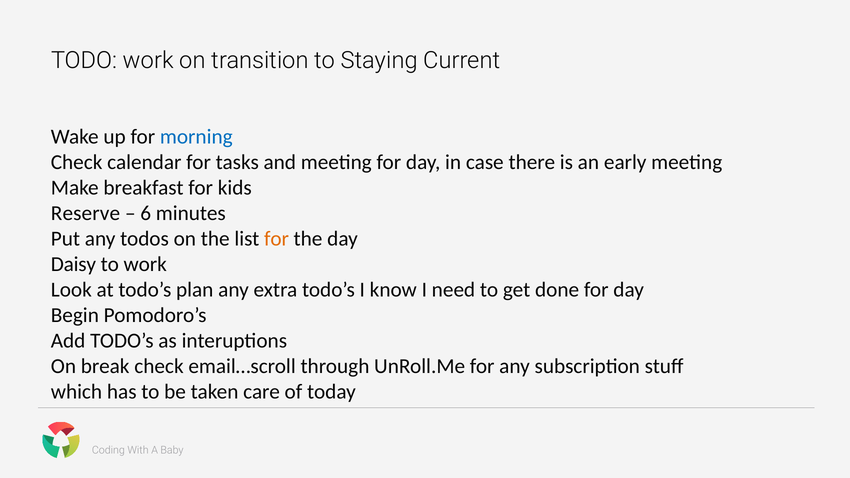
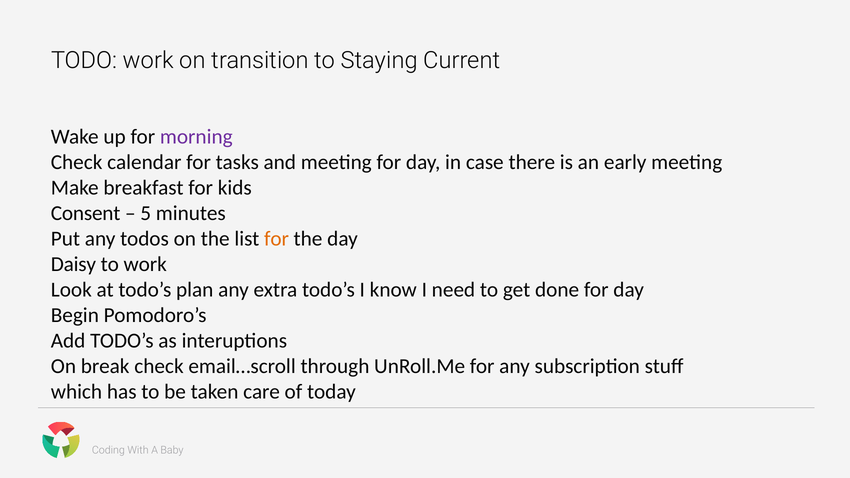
morning colour: blue -> purple (196, 137)
Reserve: Reserve -> Consent (86, 213)
6: 6 -> 5 (146, 213)
